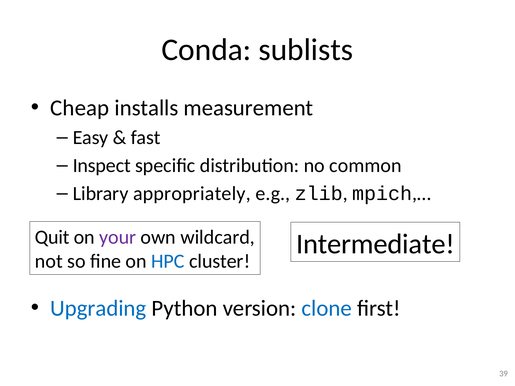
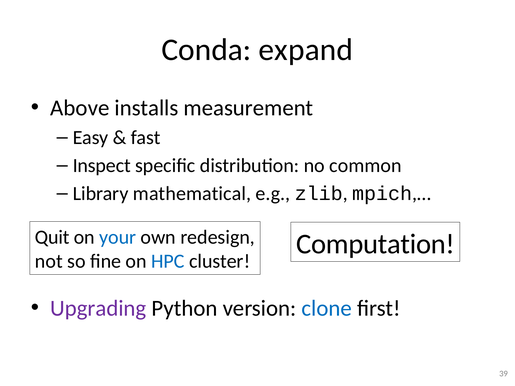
sublists: sublists -> expand (306, 50)
Cheap: Cheap -> Above (80, 108)
appropriately: appropriately -> mathematical (192, 194)
your colour: purple -> blue (118, 237)
wildcard: wildcard -> redesign (218, 237)
Intermediate: Intermediate -> Computation (375, 244)
Upgrading colour: blue -> purple (98, 308)
